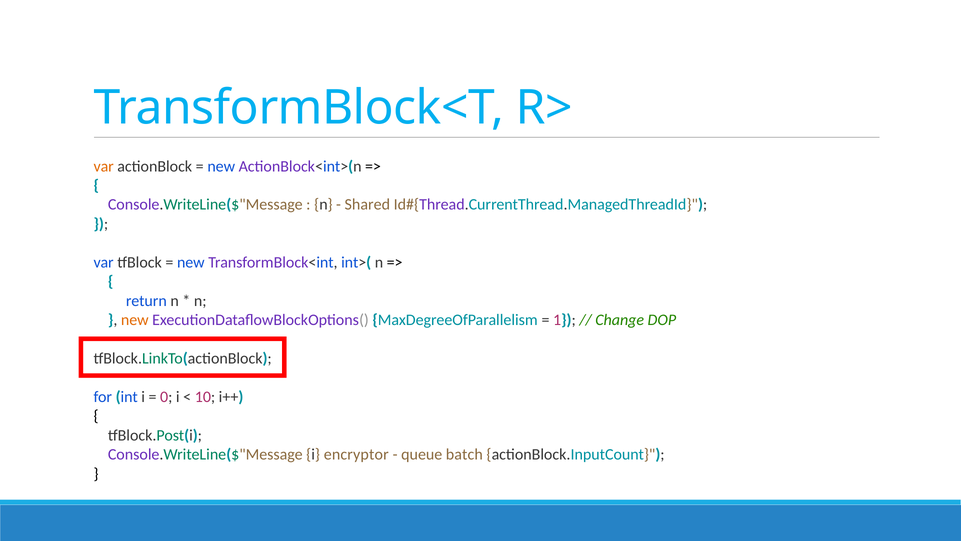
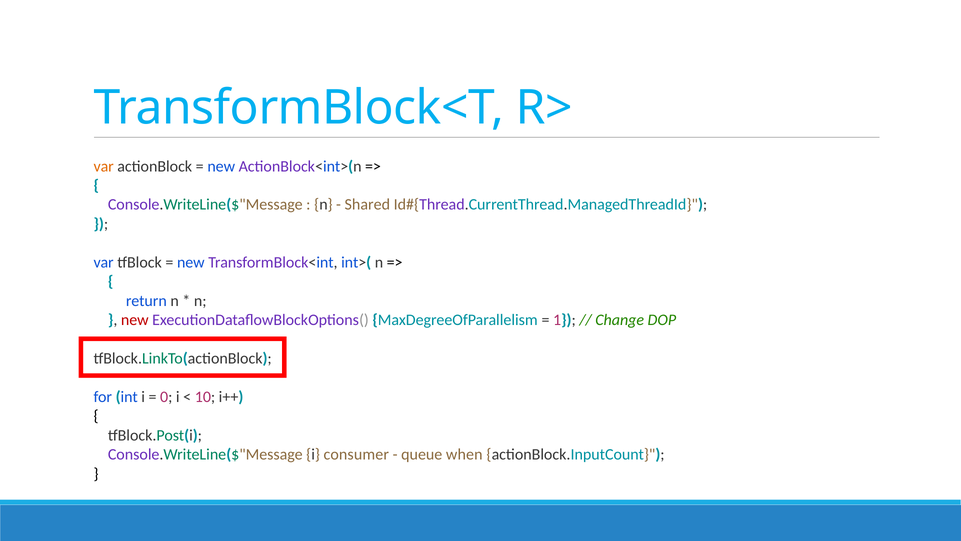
new colour: orange -> red (135, 320)
encryptor: encryptor -> consumer (356, 454)
batch: batch -> when (464, 454)
